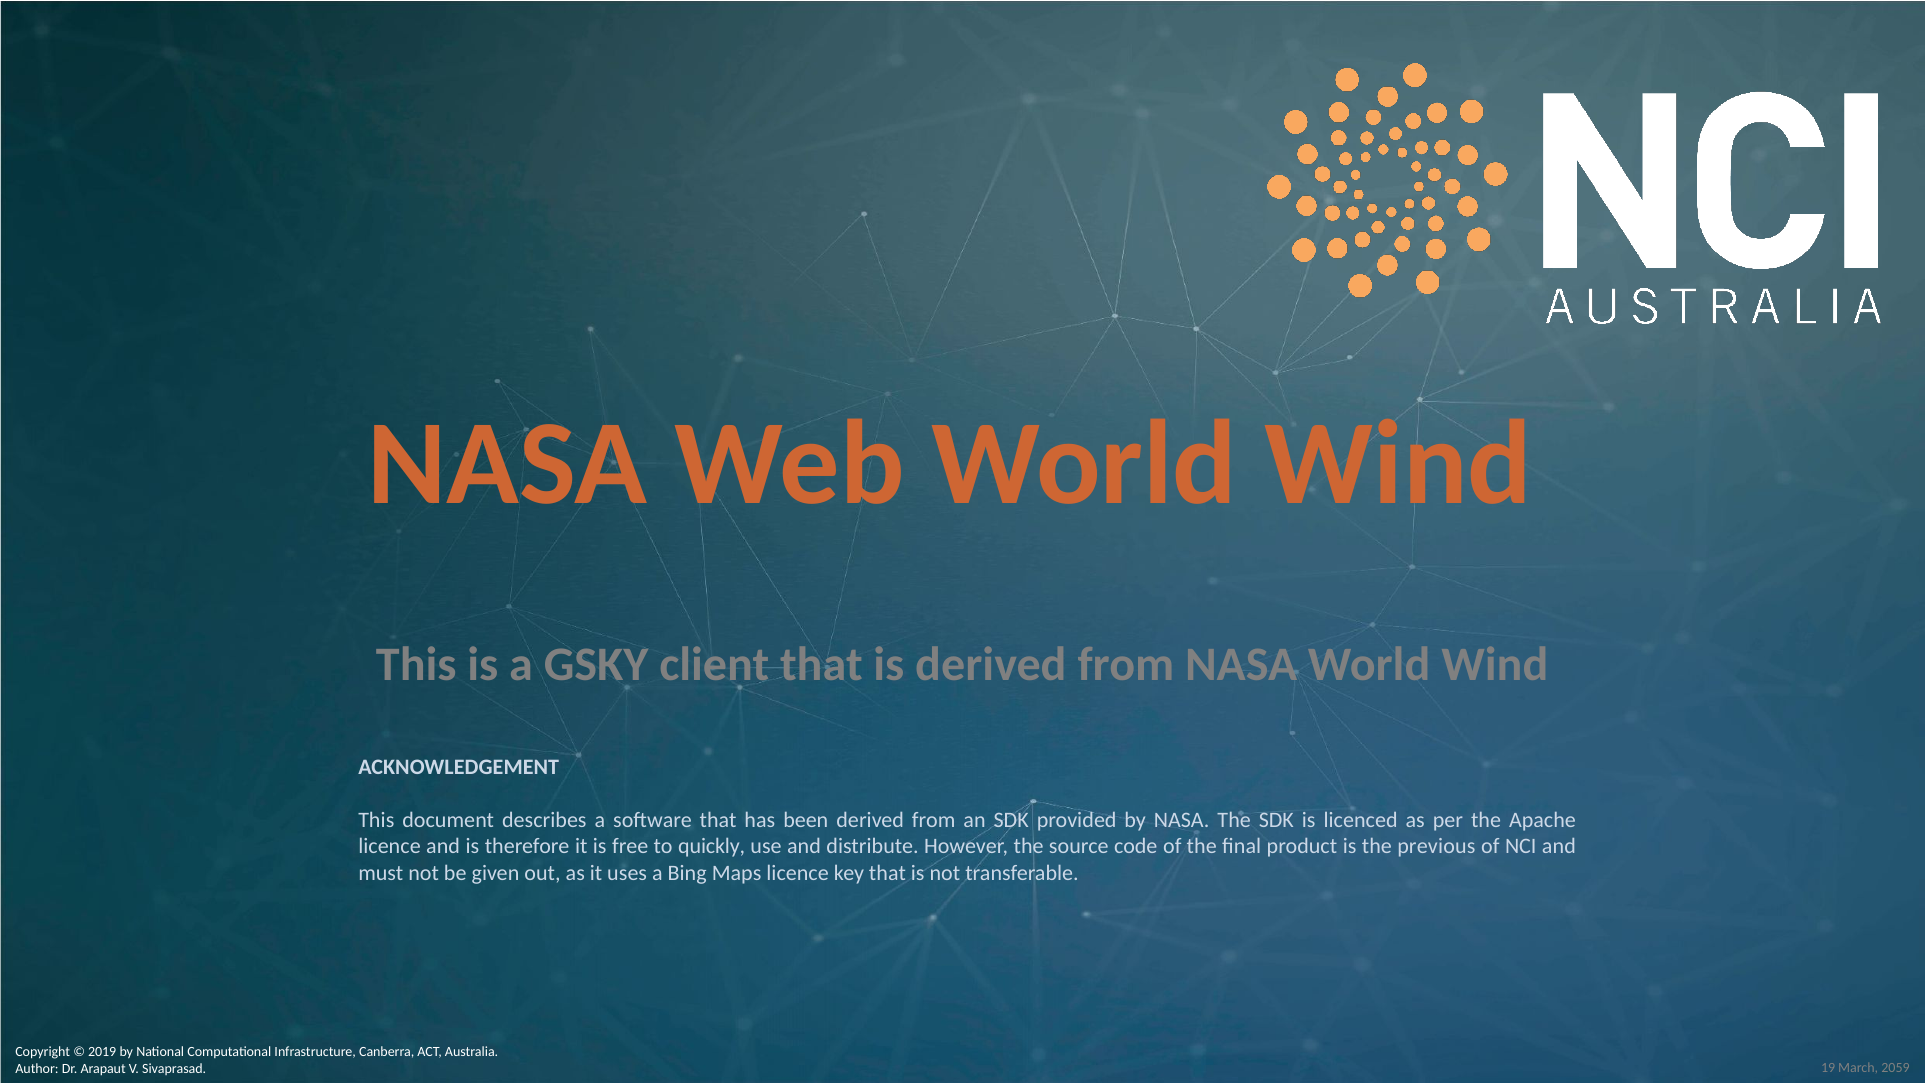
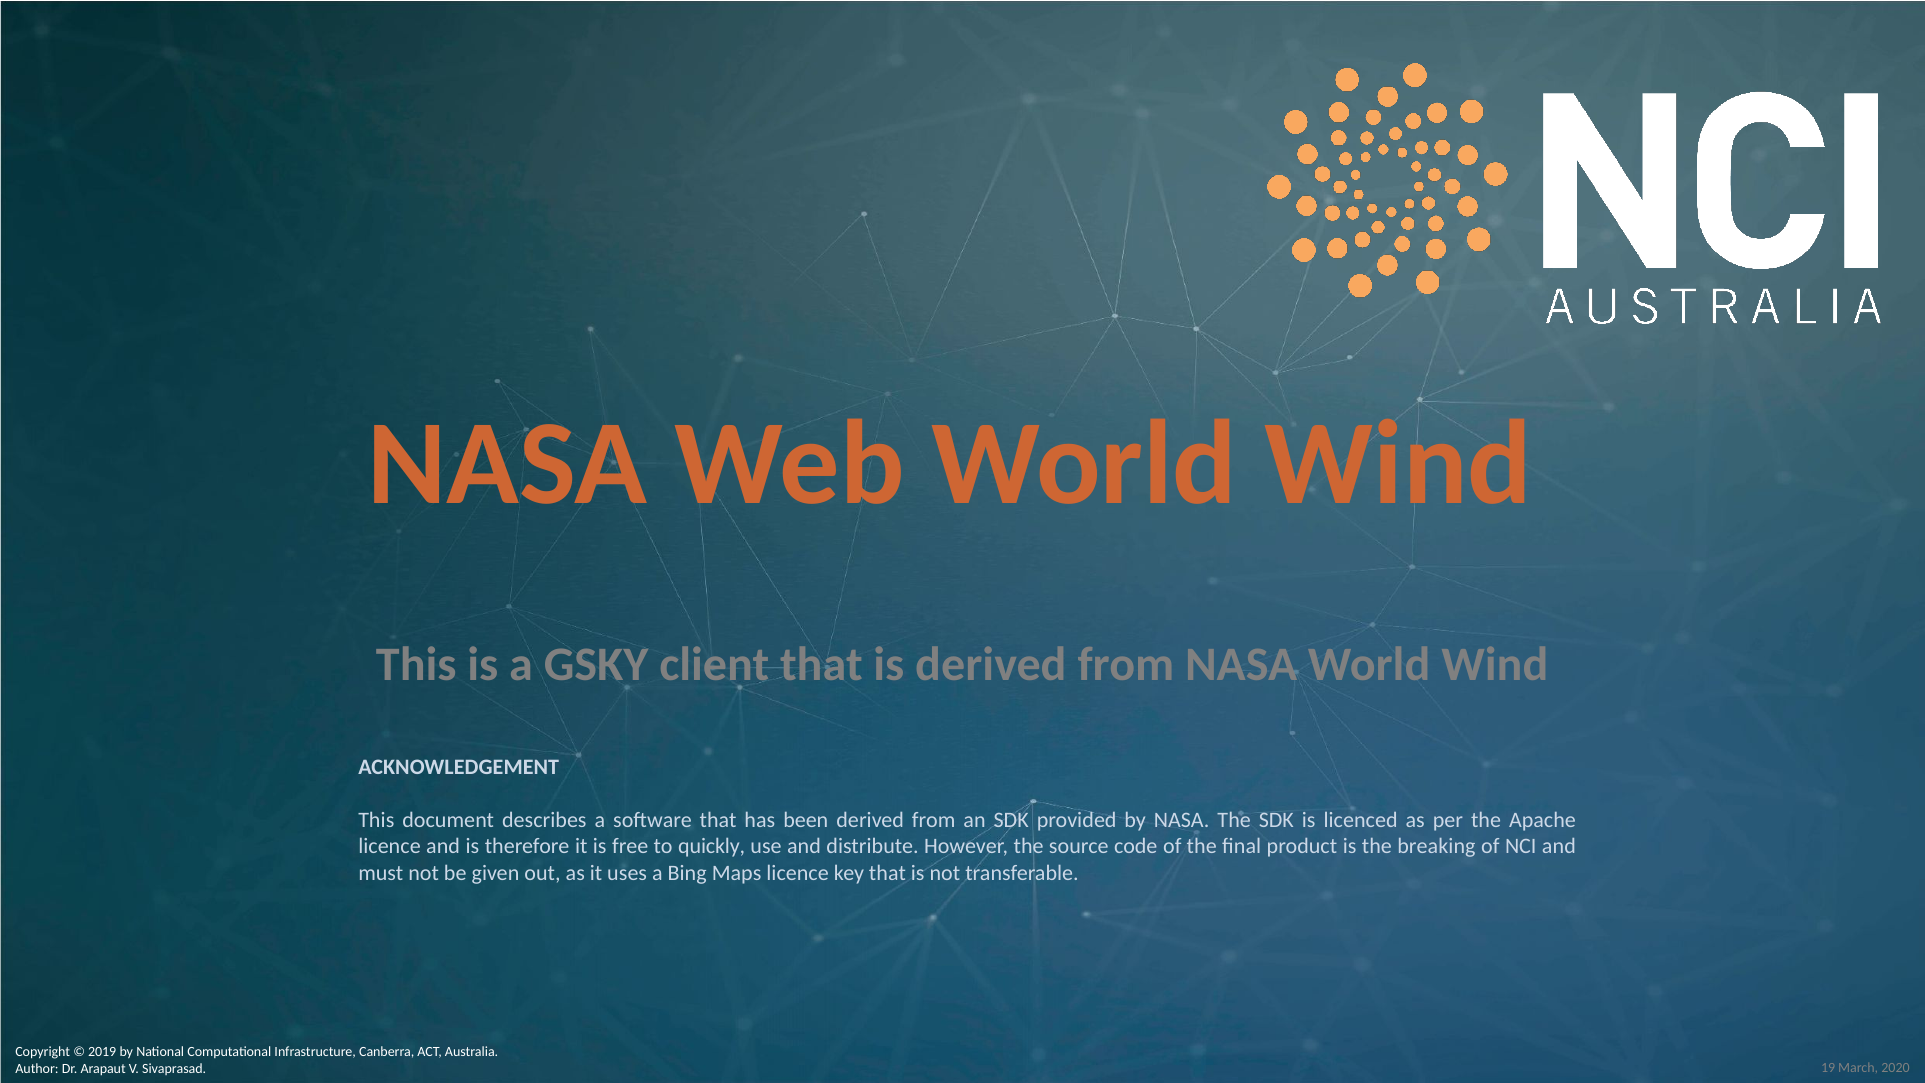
previous: previous -> breaking (1436, 846)
2059: 2059 -> 2020 (1896, 1068)
